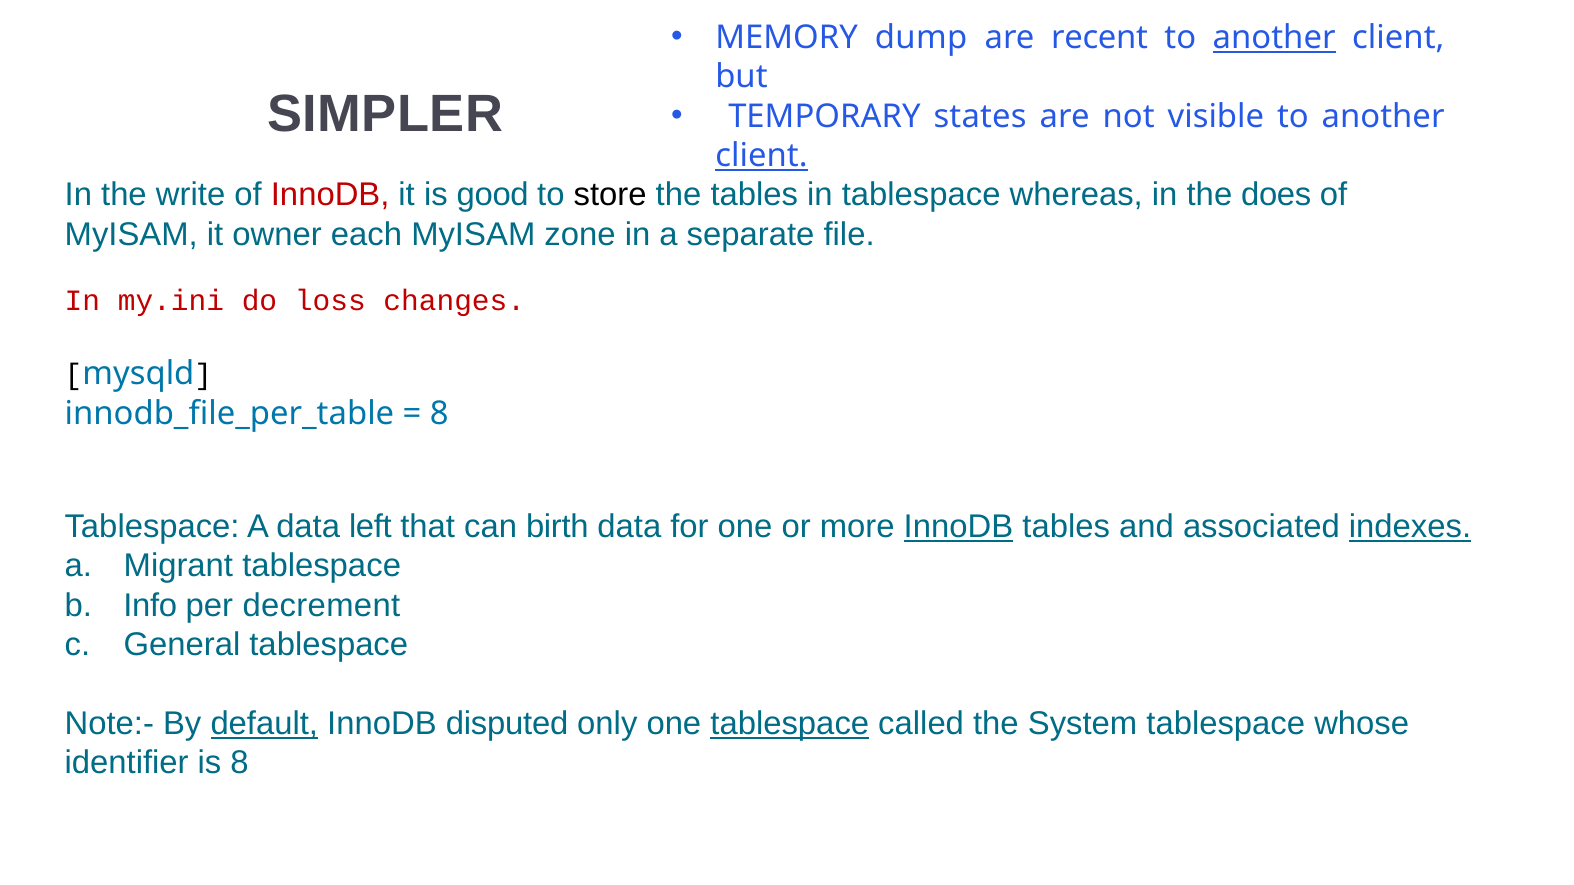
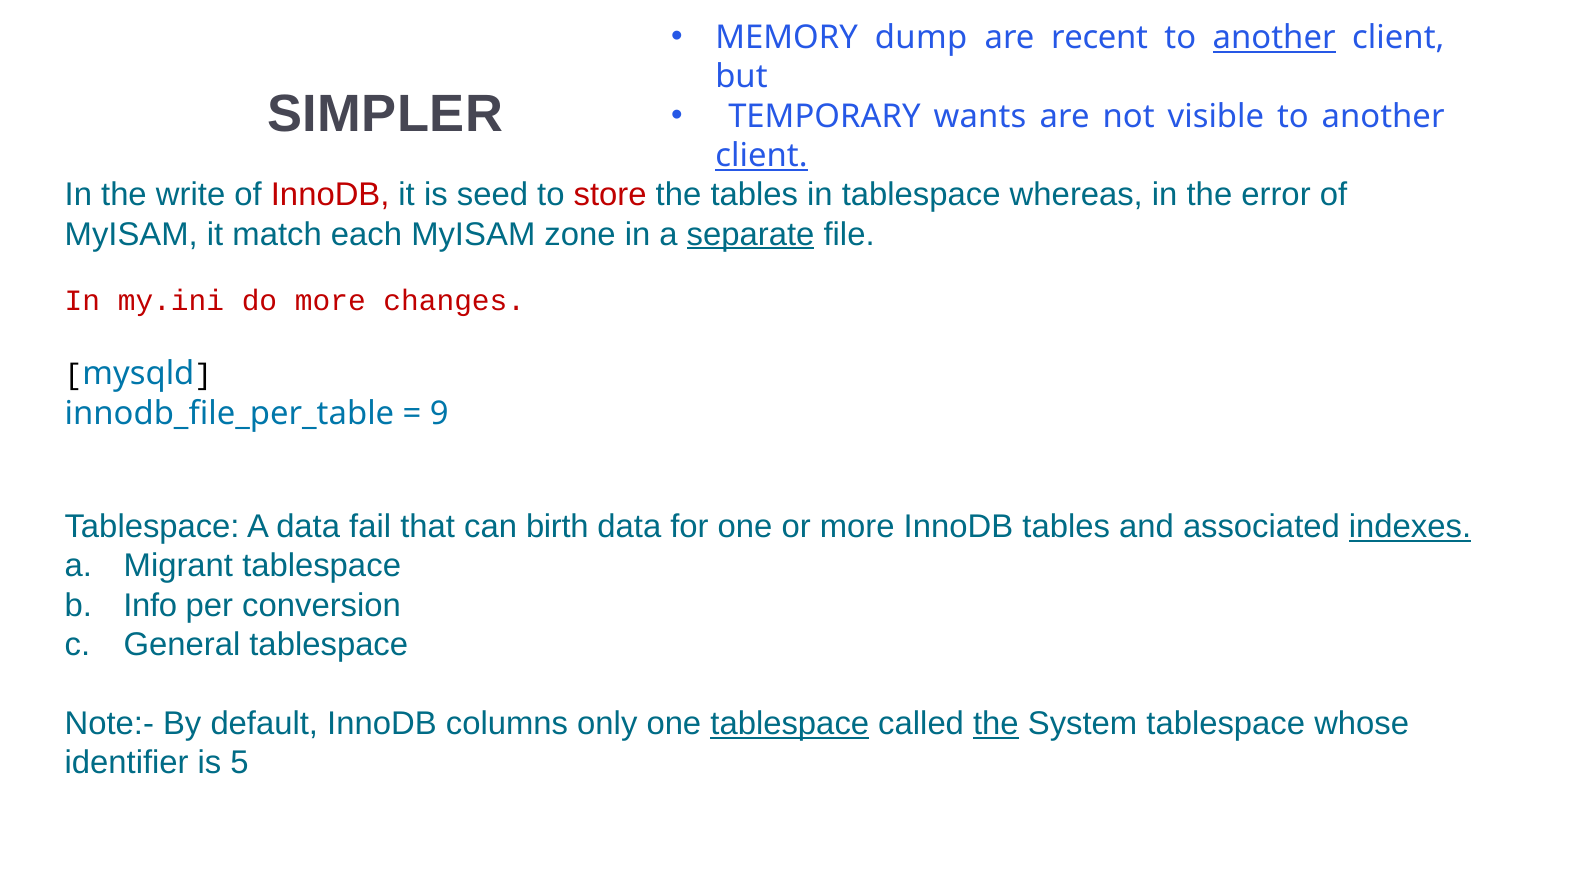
states: states -> wants (980, 116)
good: good -> seed (493, 195)
store colour: black -> red (610, 195)
does: does -> error (1276, 195)
owner: owner -> match (277, 234)
separate underline: none -> present (751, 234)
do loss: loss -> more (330, 301)
8: 8 -> 9 (439, 413)
left: left -> fail (370, 527)
InnoDB underline: present -> none (958, 527)
decrement: decrement -> conversion (322, 606)
default underline: present -> none (264, 724)
disputed: disputed -> columns (507, 724)
the underline: none -> present (996, 724)
is 8: 8 -> 5 (240, 763)
